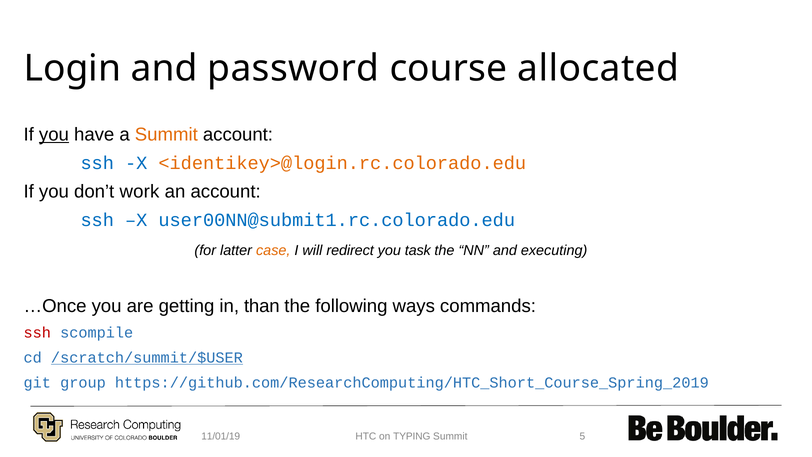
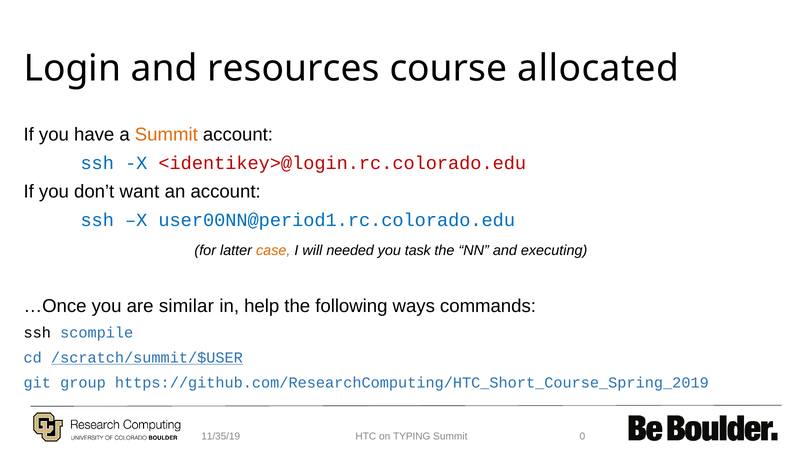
password: password -> resources (293, 68)
you underline: present -> none (54, 135)
<identikey>@login.rc.colorado.edu colour: orange -> red (342, 163)
work: work -> want (139, 192)
user00NN@submit1.rc.colorado.edu: user00NN@submit1.rc.colorado.edu -> user00NN@period1.rc.colorado.edu (337, 220)
redirect: redirect -> needed (350, 250)
getting: getting -> similar (186, 306)
than: than -> help (262, 306)
ssh colour: red -> black (37, 333)
11/01/19: 11/01/19 -> 11/35/19 (221, 436)
5: 5 -> 0 (582, 436)
